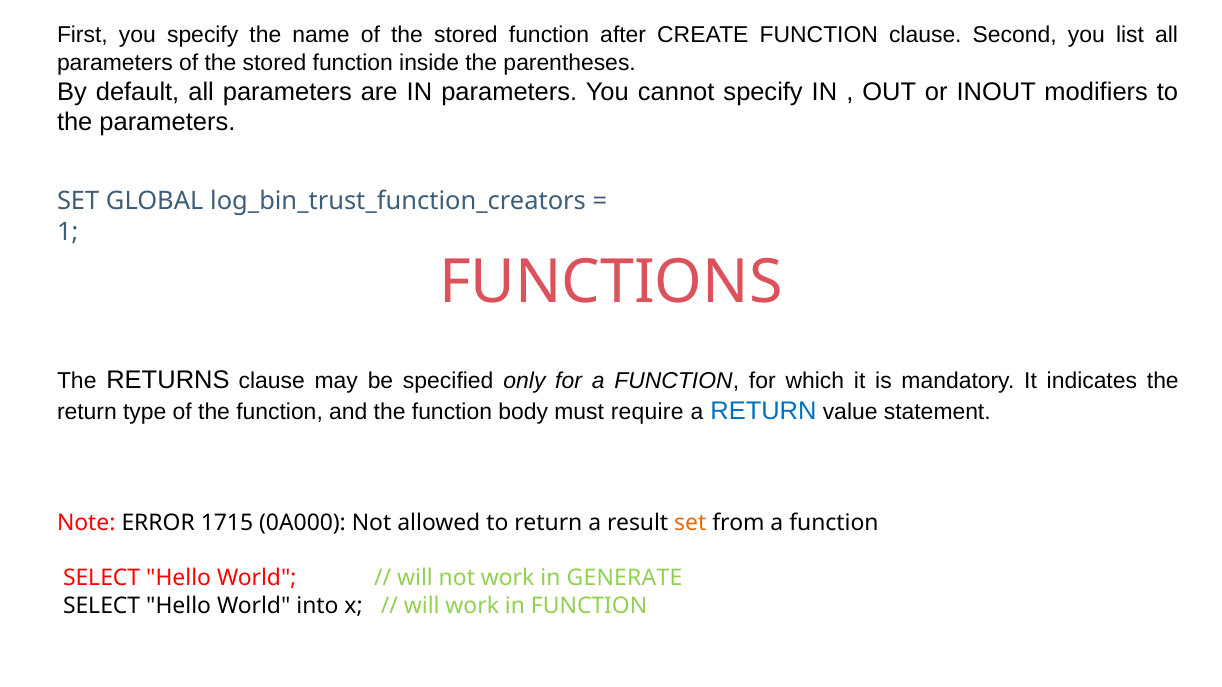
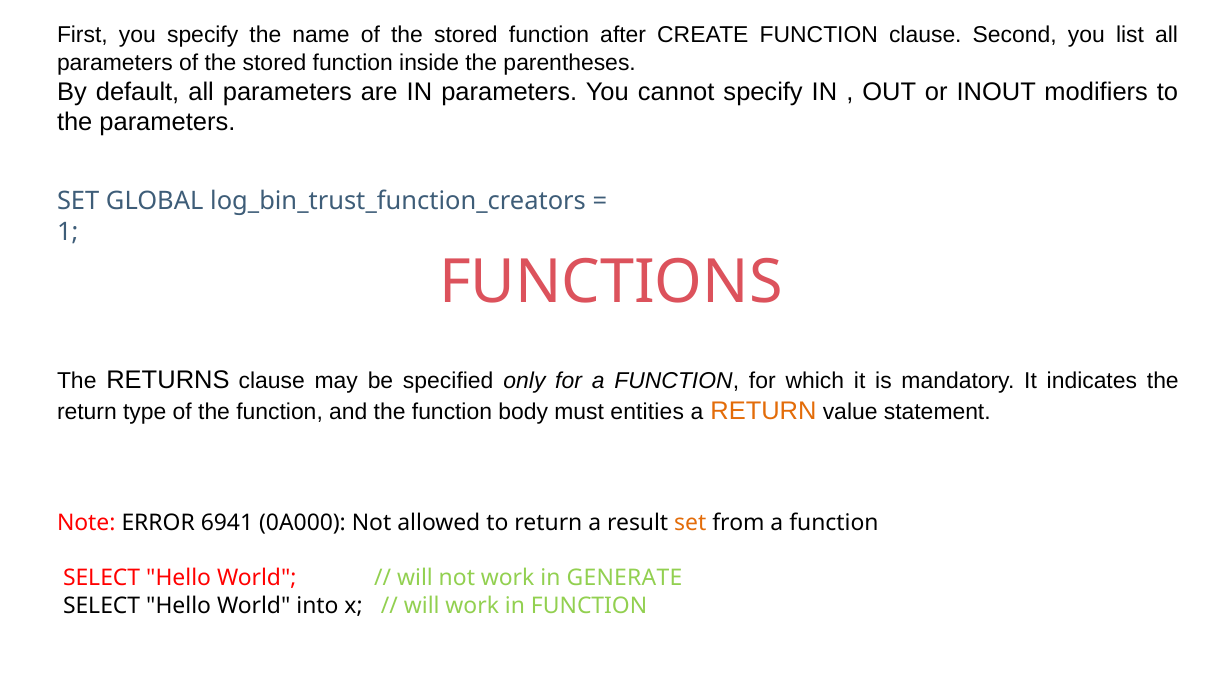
require: require -> entities (647, 412)
RETURN colour: blue -> orange (763, 411)
1715: 1715 -> 6941 (227, 523)
